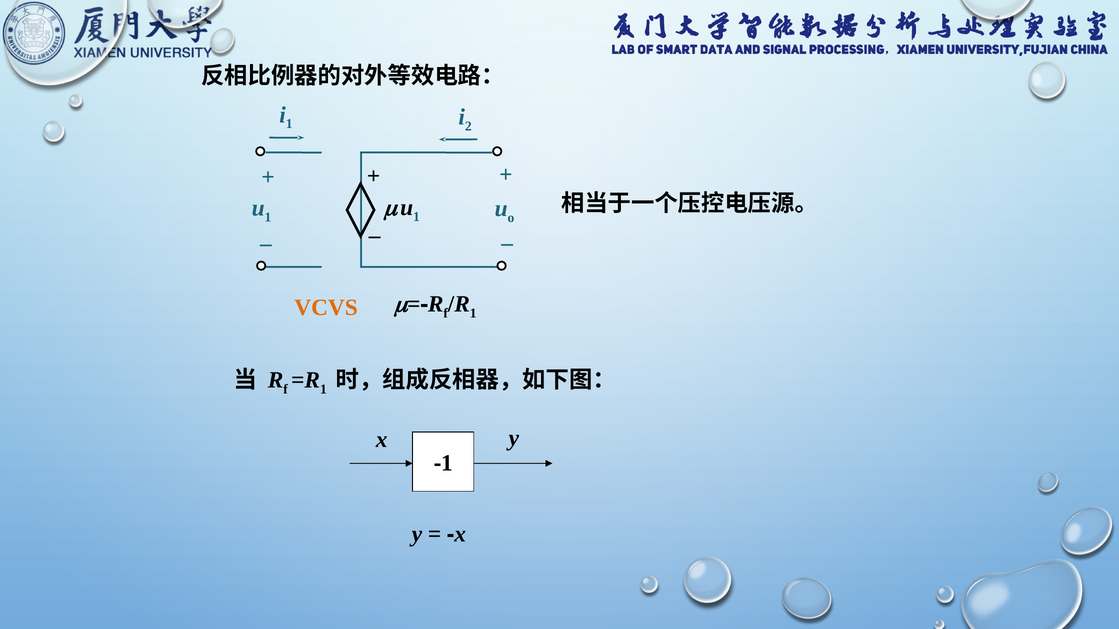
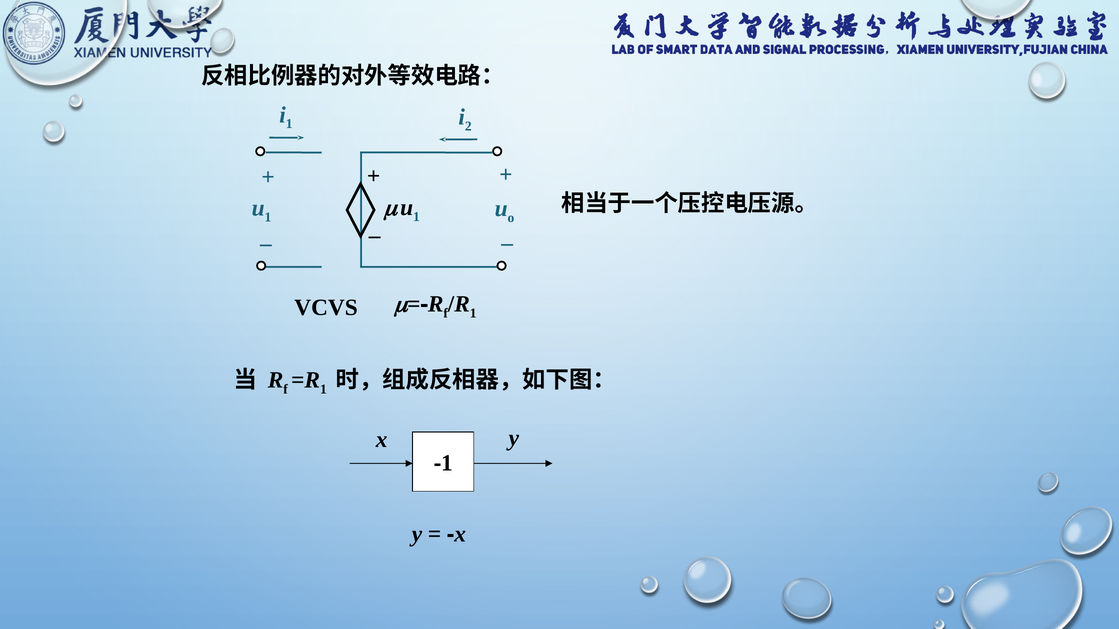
VCVS colour: orange -> black (326, 308)
